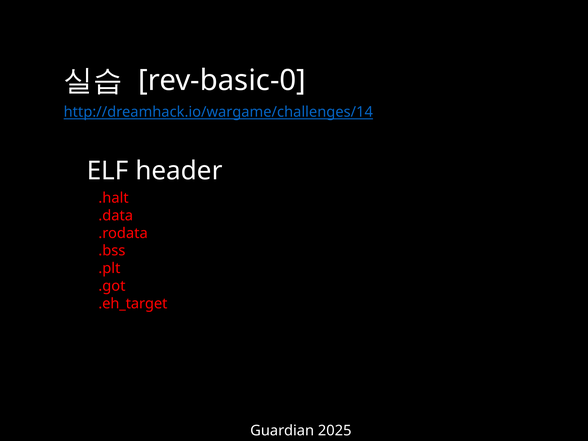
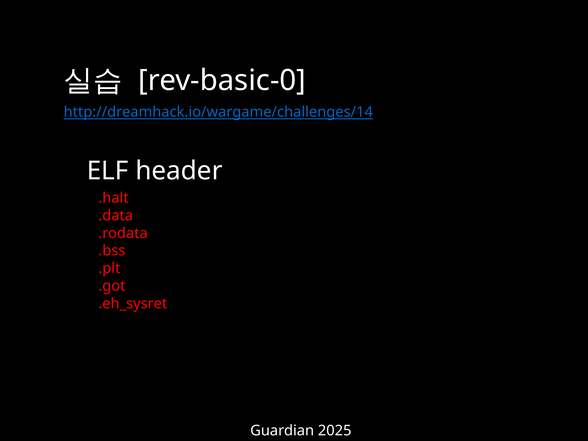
.eh_target: .eh_target -> .eh_sysret (133, 304)
